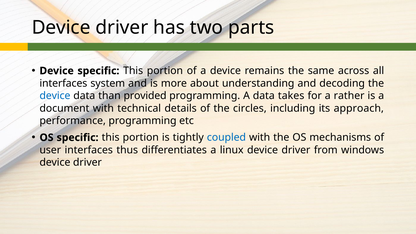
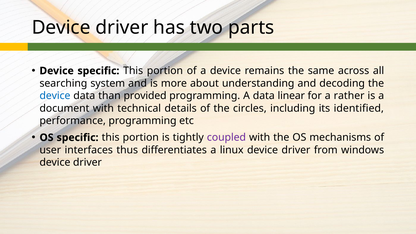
interfaces: interfaces -> searching (63, 83)
takes: takes -> linear (291, 96)
approach: approach -> identified (359, 108)
coupled colour: blue -> purple (226, 138)
